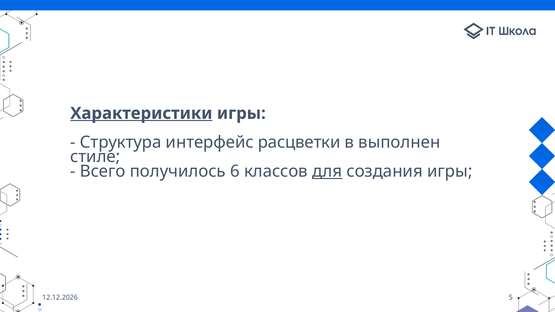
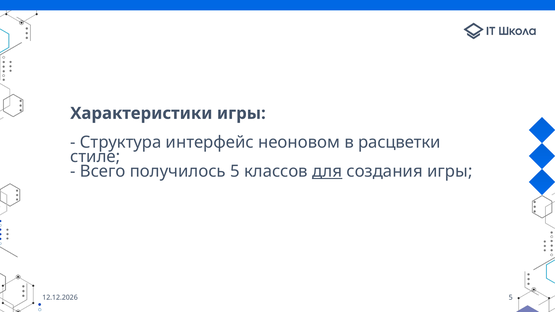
Характеристики underline: present -> none (141, 113)
расцветки: расцветки -> неоновом (299, 142)
выполнен: выполнен -> расцветки (399, 142)
получилось 6: 6 -> 5 (235, 171)
